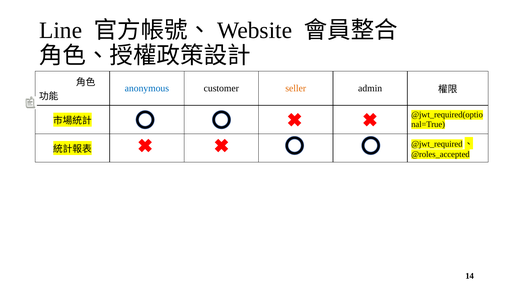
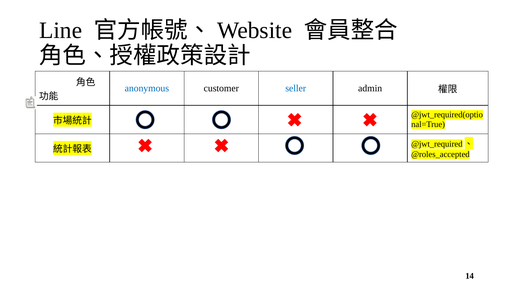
seller colour: orange -> blue (296, 88)
